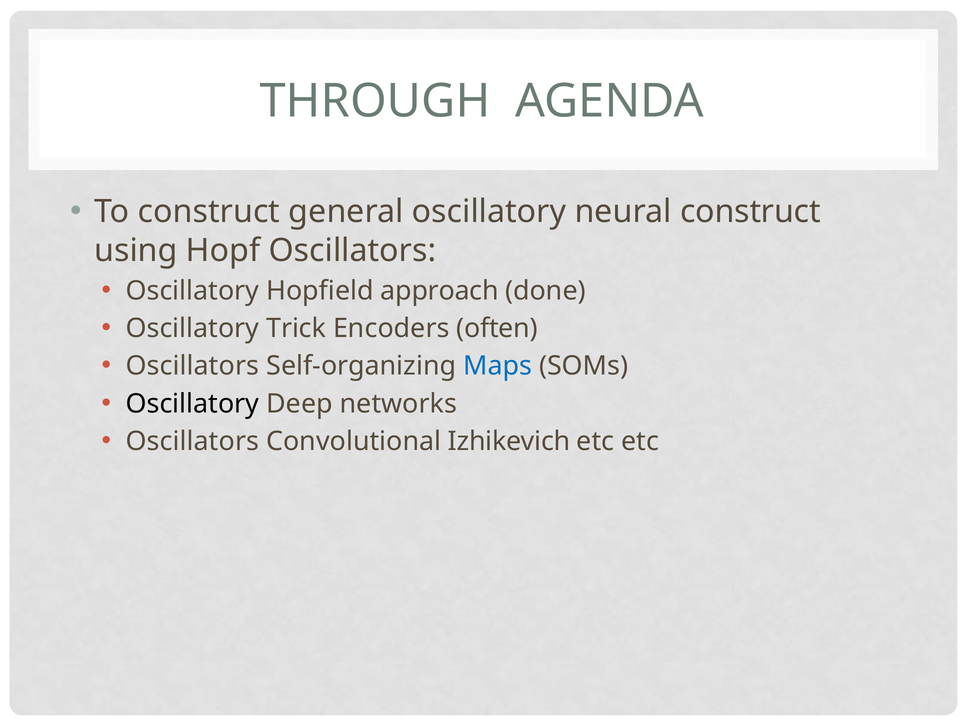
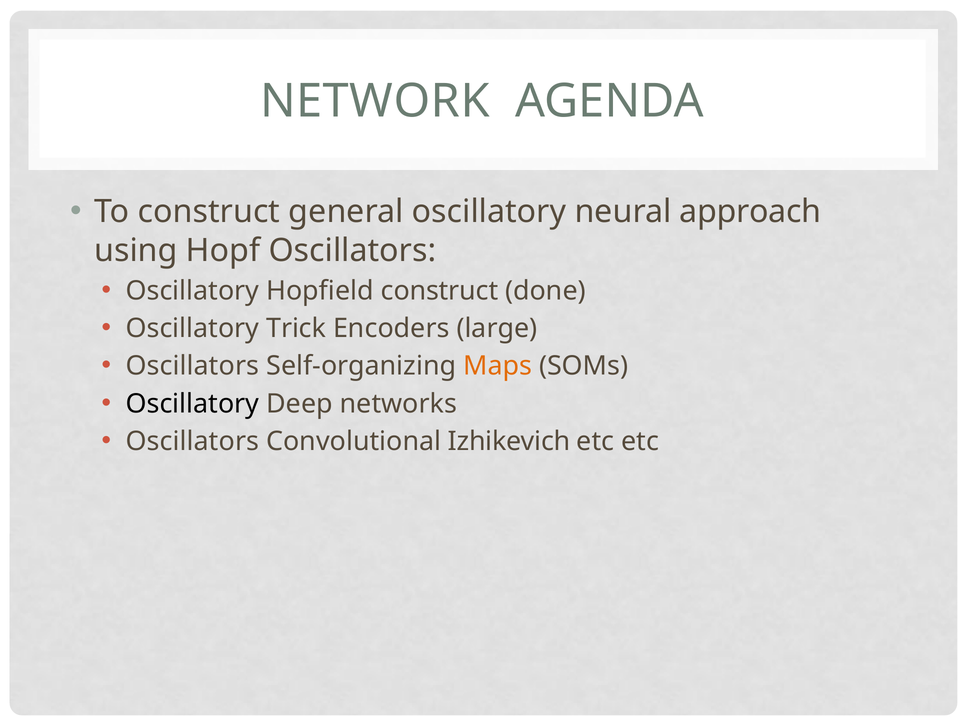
THROUGH: THROUGH -> NETWORK (375, 101)
neural construct: construct -> approach (750, 212)
Hopfield approach: approach -> construct (440, 291)
often: often -> large (497, 329)
Maps colour: blue -> orange (498, 366)
